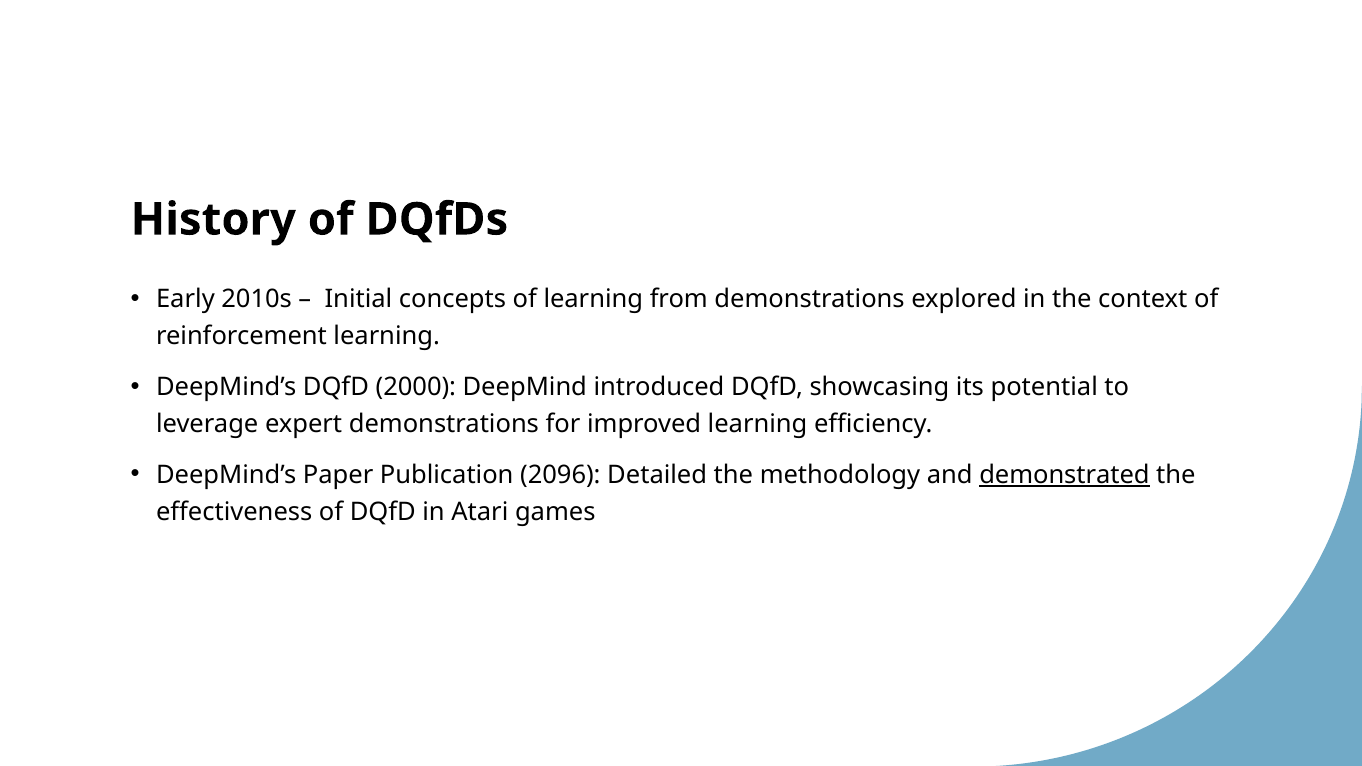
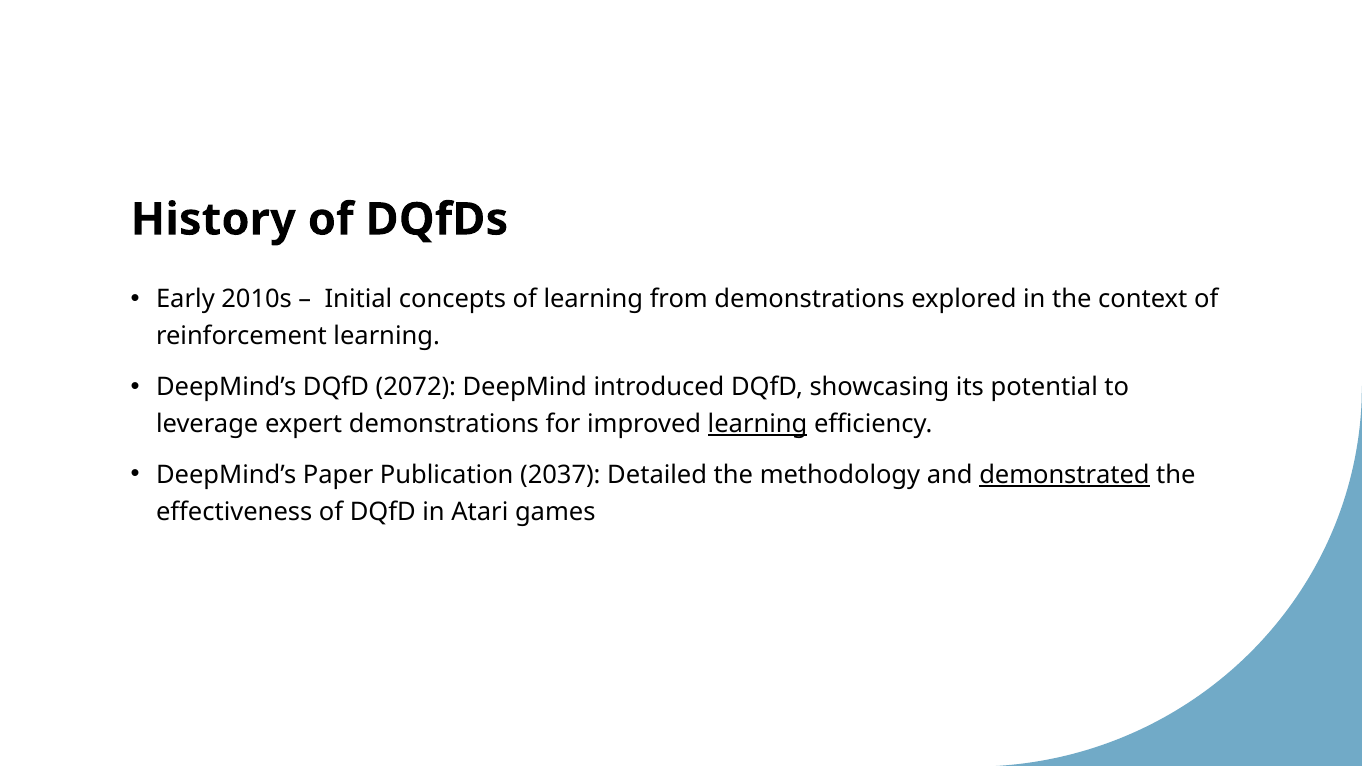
2000: 2000 -> 2072 (416, 387)
learning underline: none -> present (758, 424)
2096: 2096 -> 2037 (560, 475)
